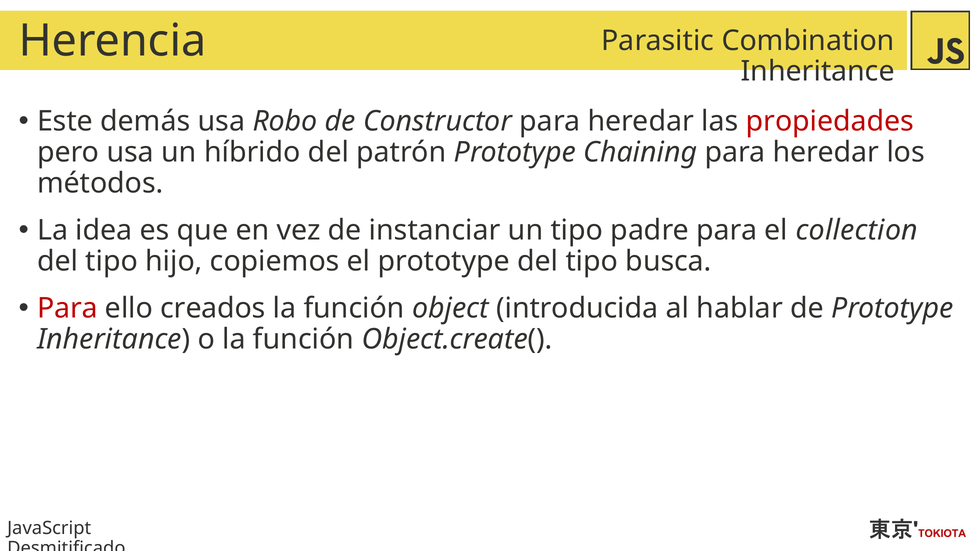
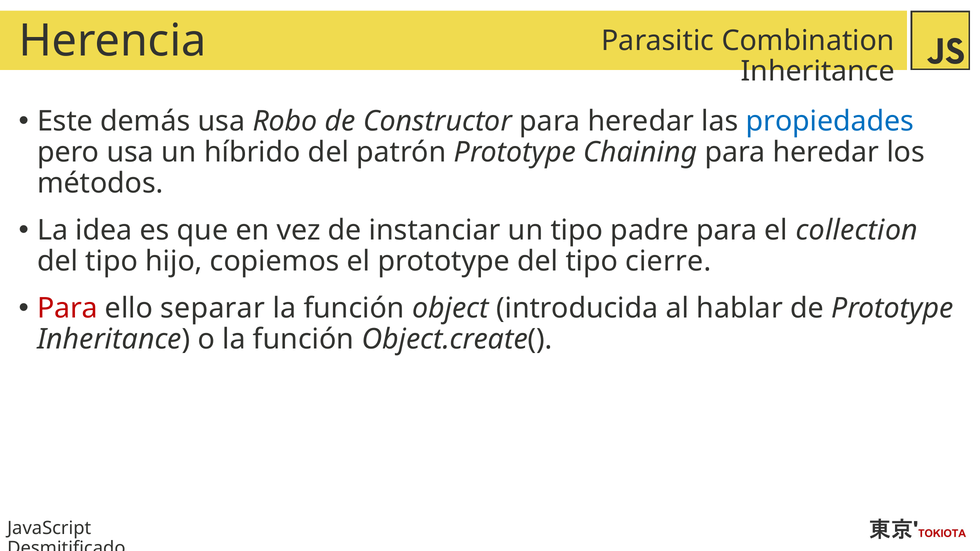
propiedades colour: red -> blue (830, 121)
busca: busca -> cierre (668, 261)
creados: creados -> separar (213, 309)
